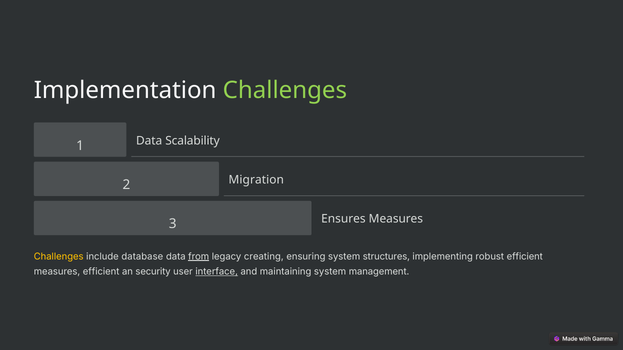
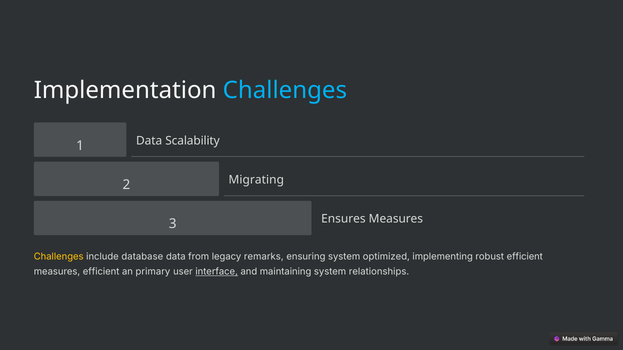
Challenges colour: light green -> light blue (285, 90)
Migration: Migration -> Migrating (256, 180)
from underline: present -> none (199, 257)
creating: creating -> remarks (264, 257)
structures: structures -> optimized (386, 257)
security: security -> primary (153, 272)
management: management -> relationships (379, 272)
